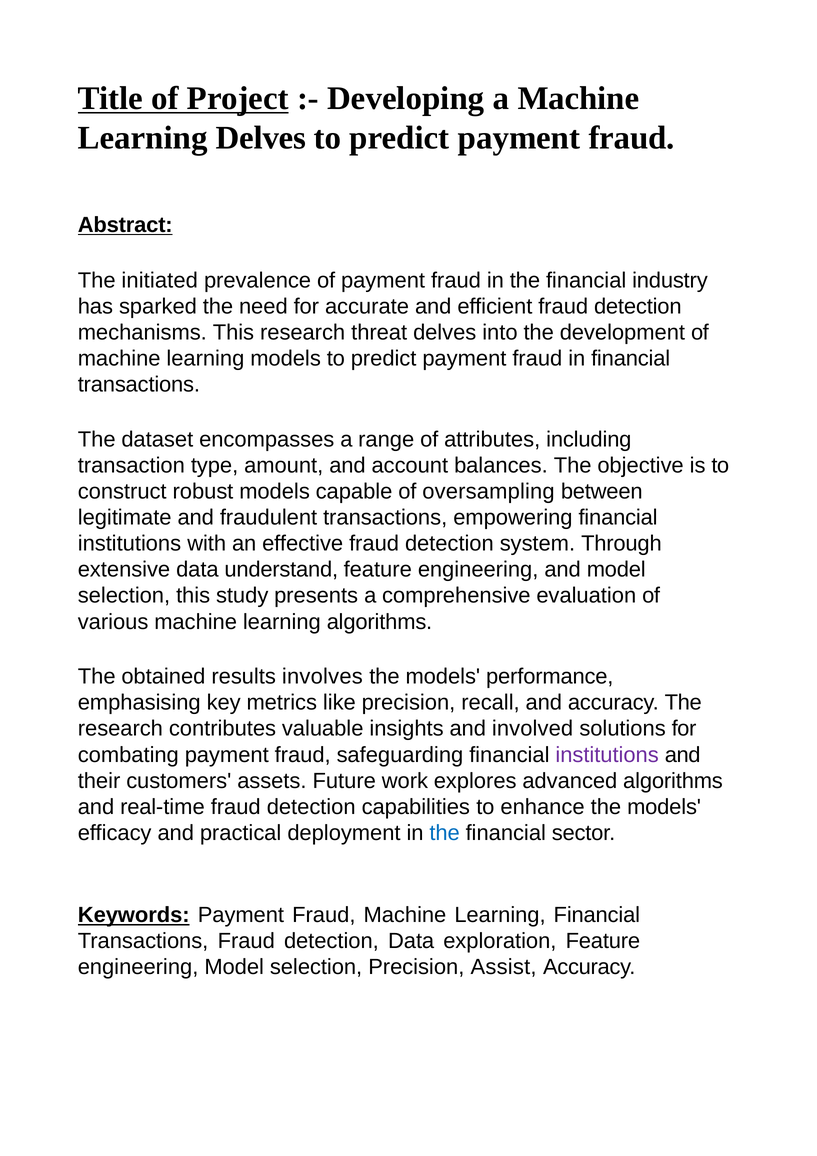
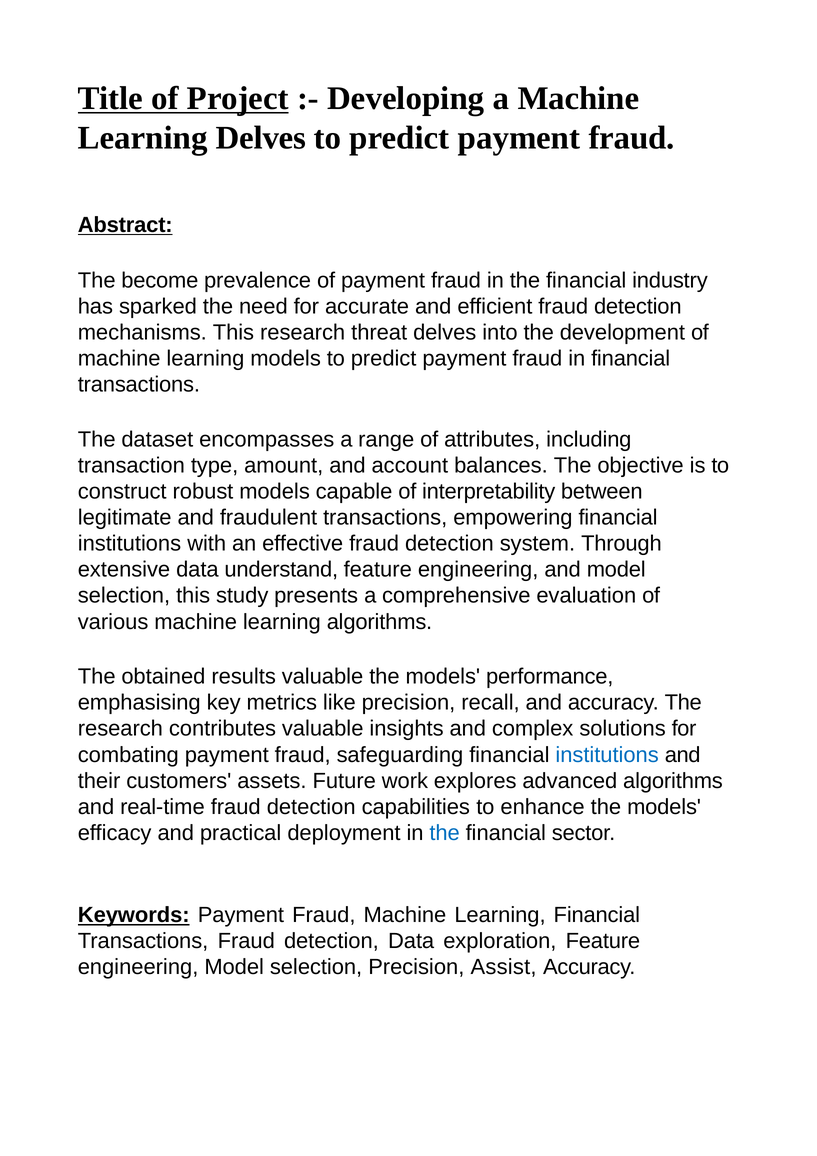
initiated: initiated -> become (160, 280)
oversampling: oversampling -> interpretability (489, 492)
results involves: involves -> valuable (323, 677)
involved: involved -> complex (533, 729)
institutions colour: purple -> blue (607, 755)
